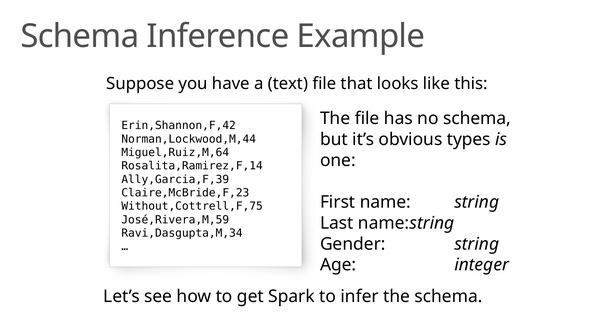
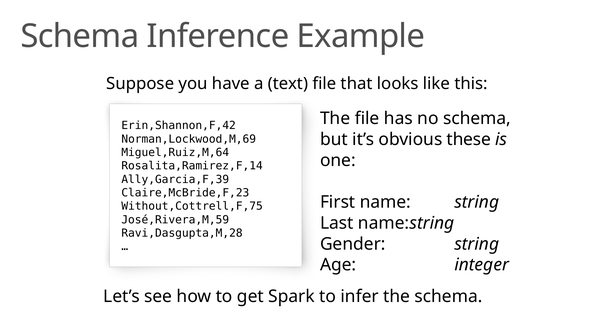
Norman,Lockwood,M,44: Norman,Lockwood,M,44 -> Norman,Lockwood,M,69 (189, 139)
types: types -> these (469, 139)
Ravi,Dasgupta,M,34: Ravi,Dasgupta,M,34 -> Ravi,Dasgupta,M,28 (182, 233)
